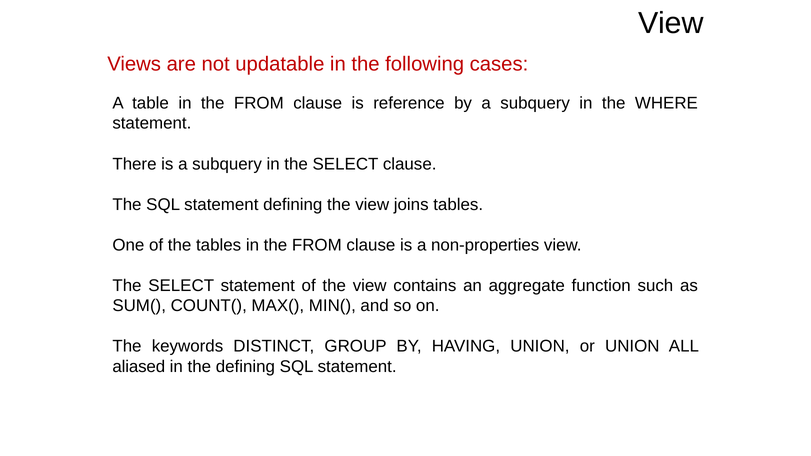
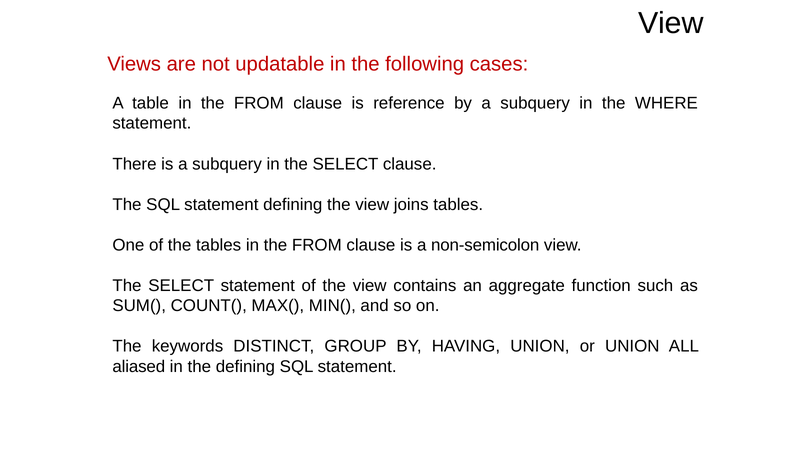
non-properties: non-properties -> non-semicolon (485, 245)
